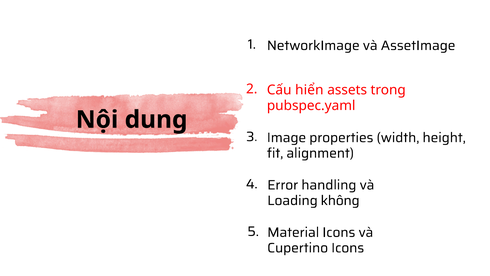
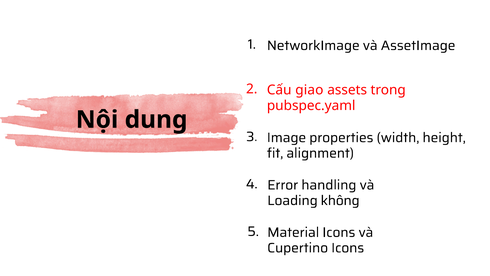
hiển: hiển -> giao (309, 90)
